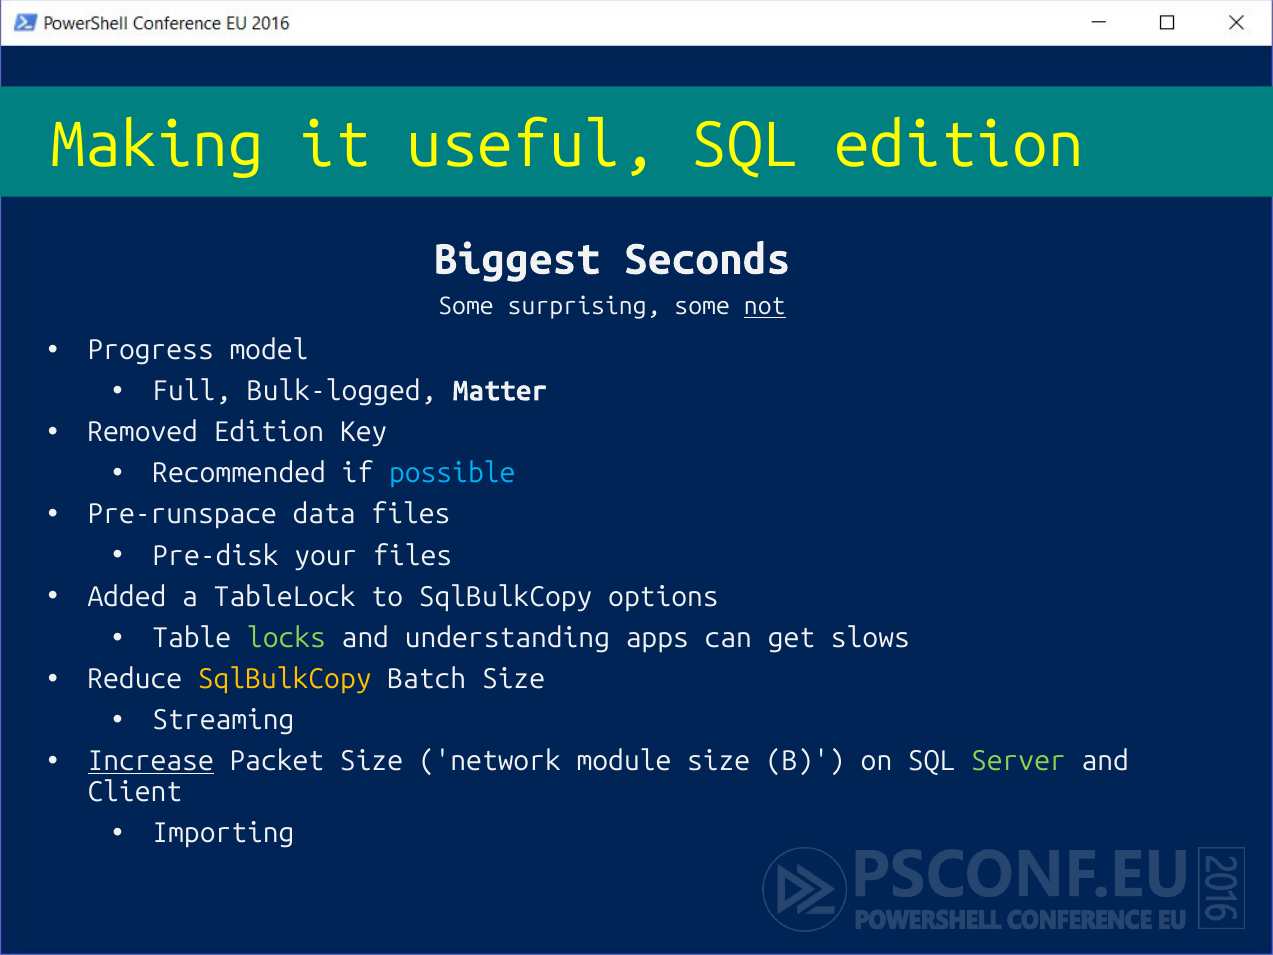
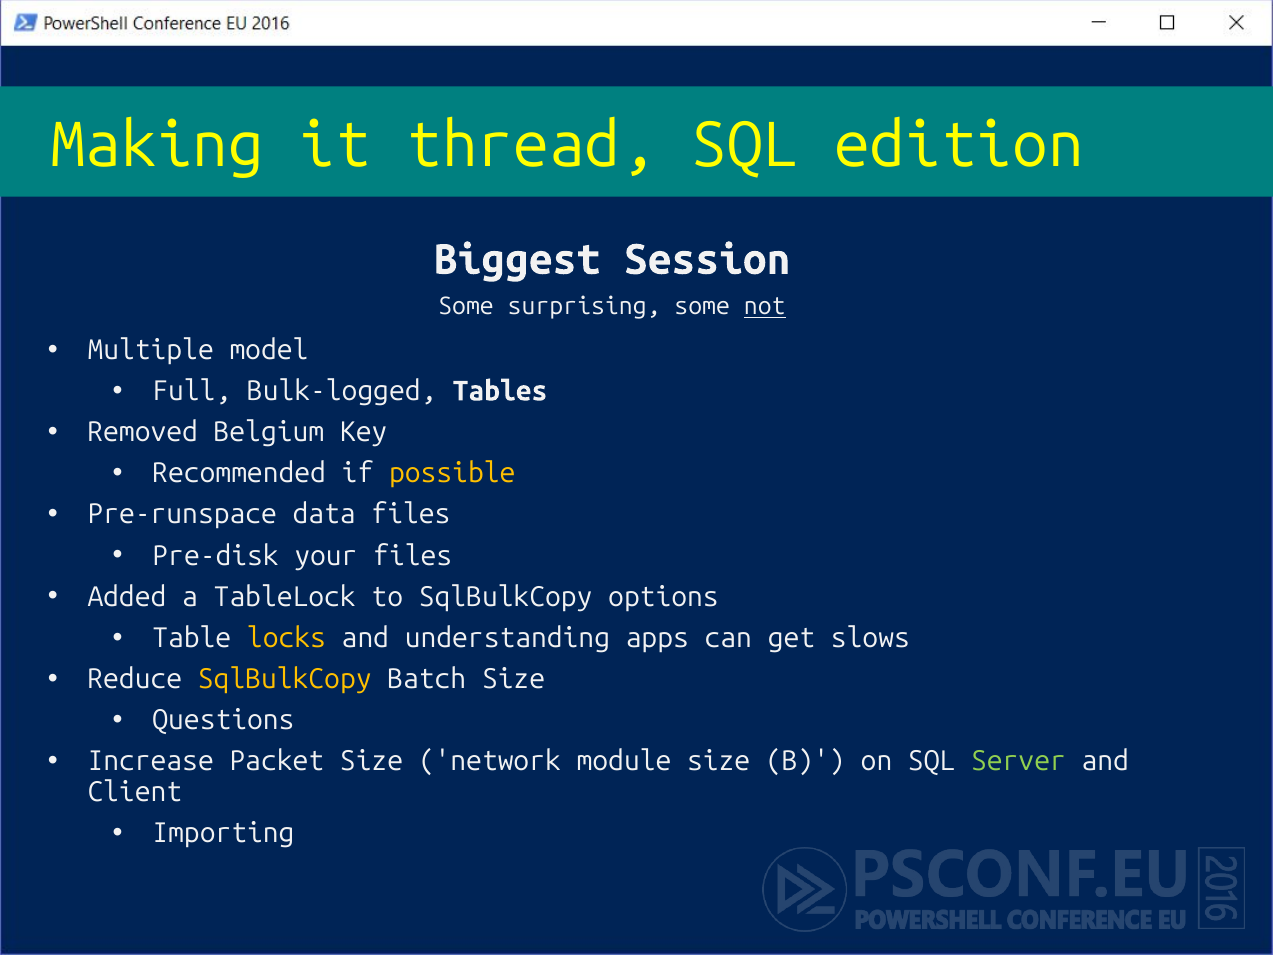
useful: useful -> thread (531, 146)
Seconds: Seconds -> Session (707, 260)
Progress: Progress -> Multiple (151, 350)
Matter: Matter -> Tables (500, 391)
Removed Edition: Edition -> Belgium (269, 432)
possible colour: light blue -> yellow (452, 473)
locks colour: light green -> yellow (286, 638)
Streaming: Streaming -> Questions (223, 720)
Increase underline: present -> none (151, 761)
